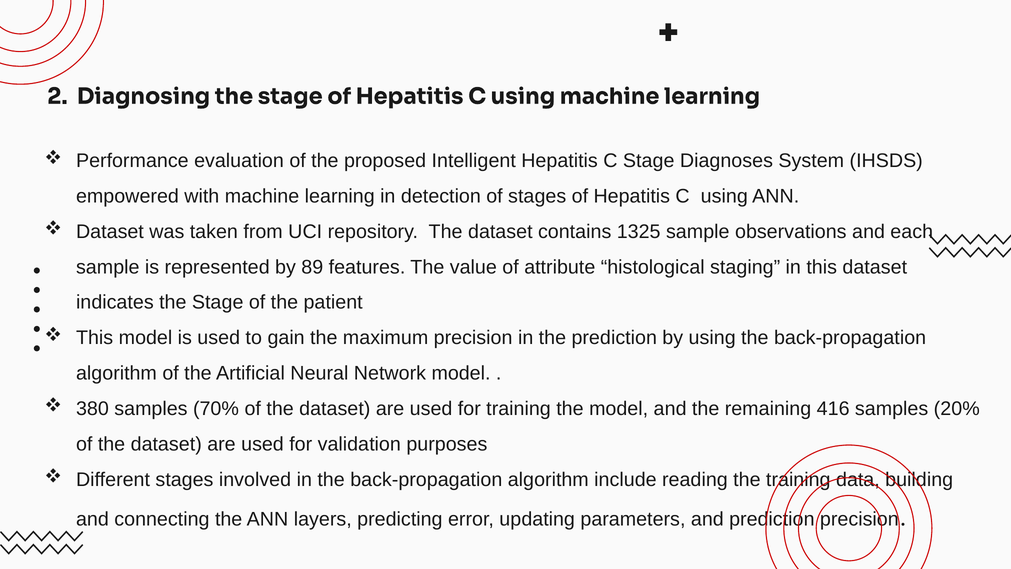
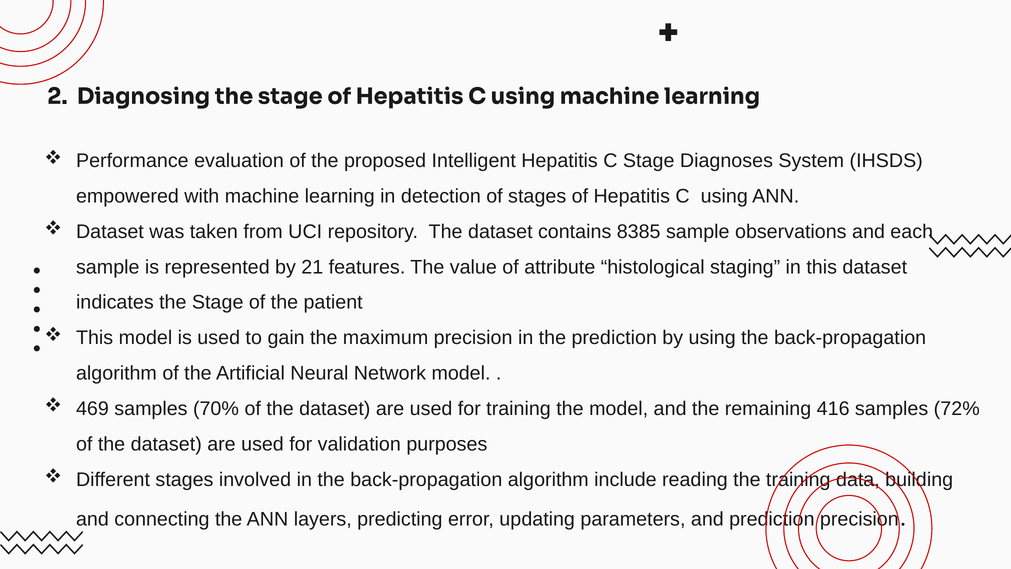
1325: 1325 -> 8385 (639, 232)
89: 89 -> 21 (312, 267)
380: 380 -> 469 (92, 408)
20%: 20% -> 72% (957, 408)
